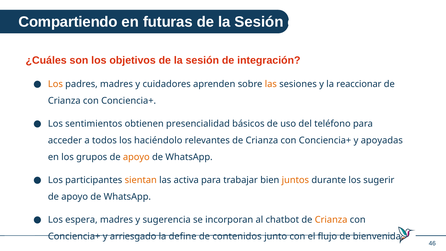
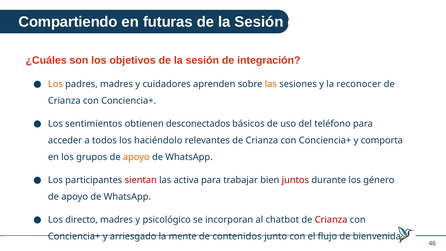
reaccionar: reaccionar -> reconocer (359, 84)
presencialidad: presencialidad -> desconectados (198, 124)
apoyadas: apoyadas -> comporta (382, 140)
sientan colour: orange -> red (141, 180)
juntos colour: orange -> red (295, 180)
sugerir: sugerir -> género (379, 180)
espera: espera -> directo (81, 220)
sugerencia: sugerencia -> psicológico (167, 220)
Crianza colour: orange -> red (331, 220)
define: define -> mente (183, 236)
